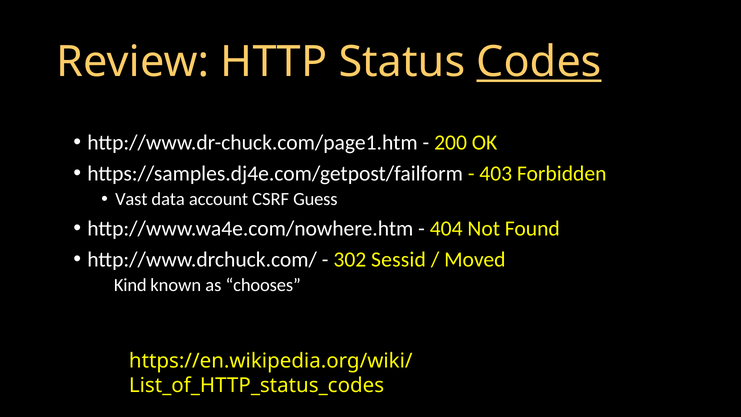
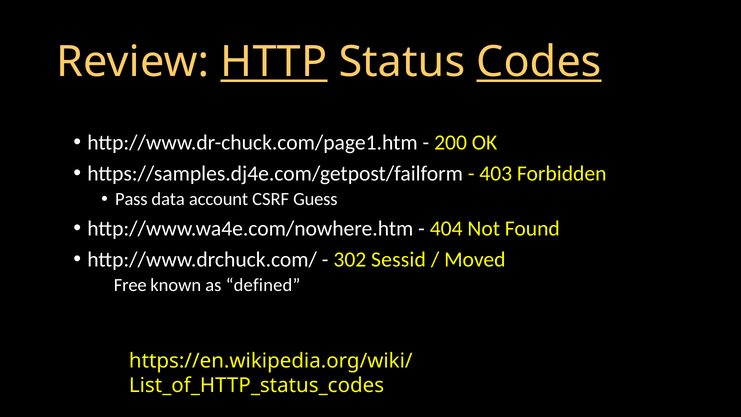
HTTP underline: none -> present (274, 62)
Vast: Vast -> Pass (131, 199)
Kind: Kind -> Free (130, 285)
chooses: chooses -> defined (263, 285)
